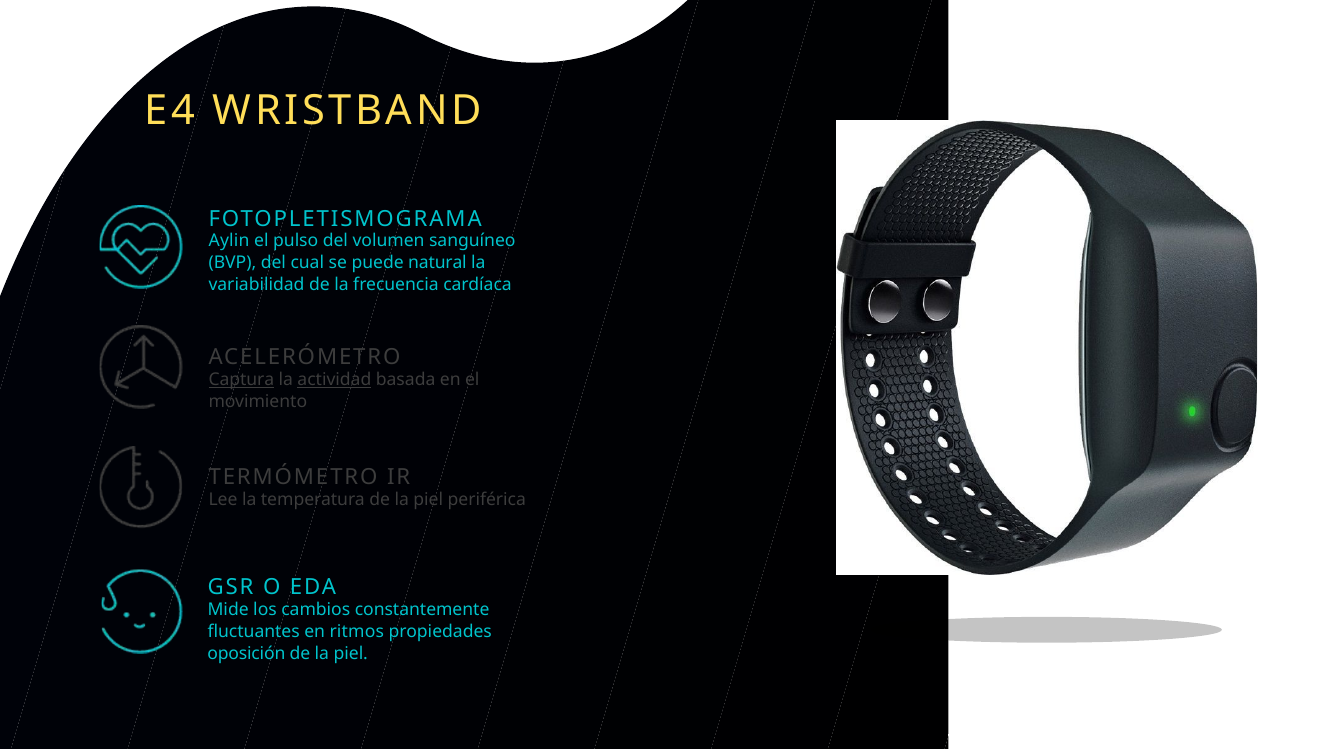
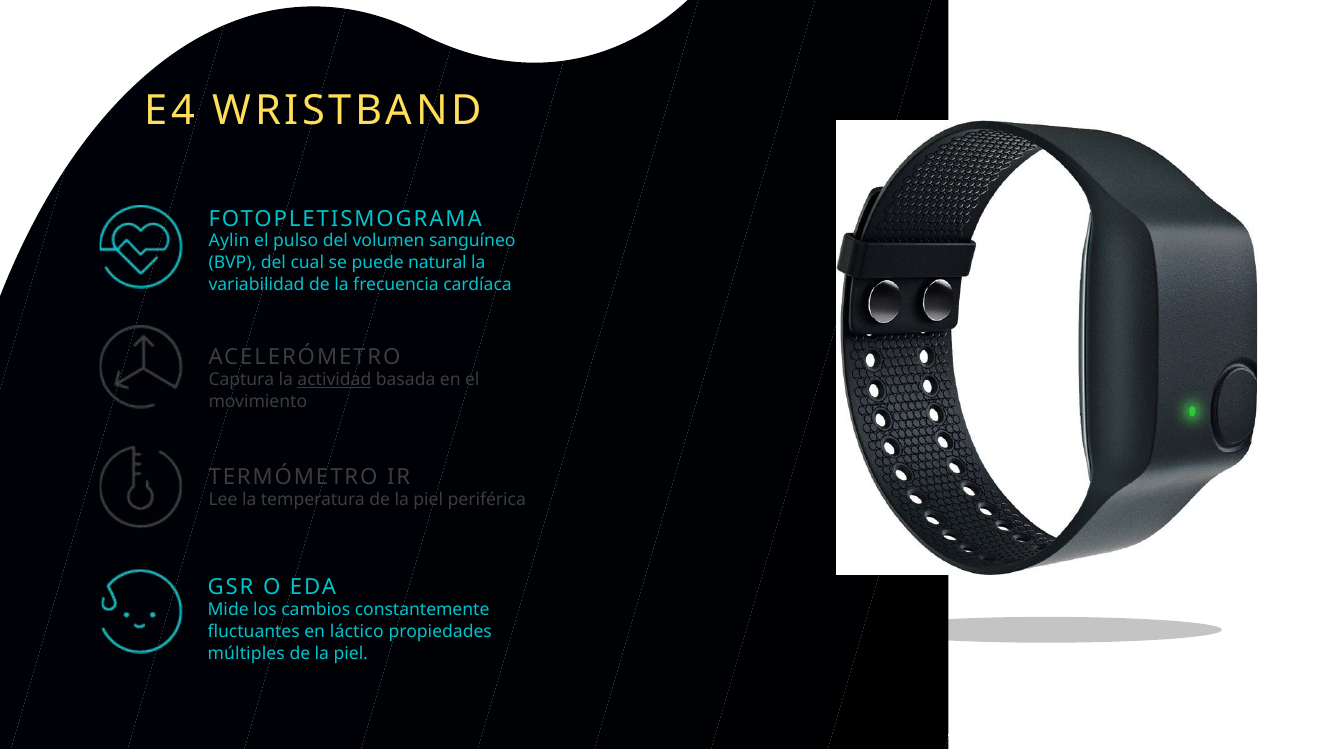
Captura underline: present -> none (241, 380)
ritmos: ritmos -> láctico (357, 632)
oposición: oposición -> múltiples (246, 654)
